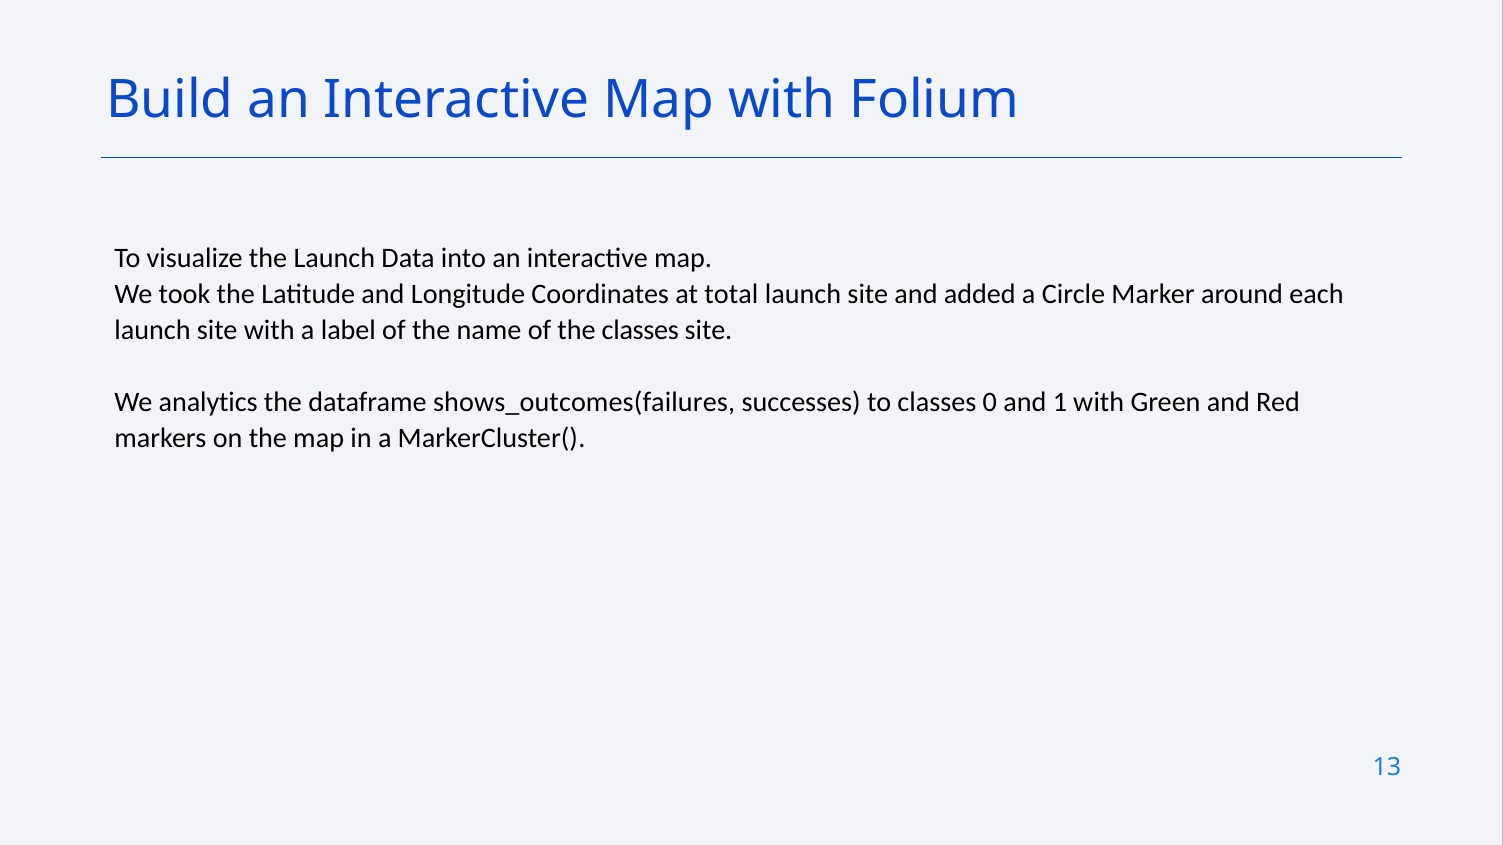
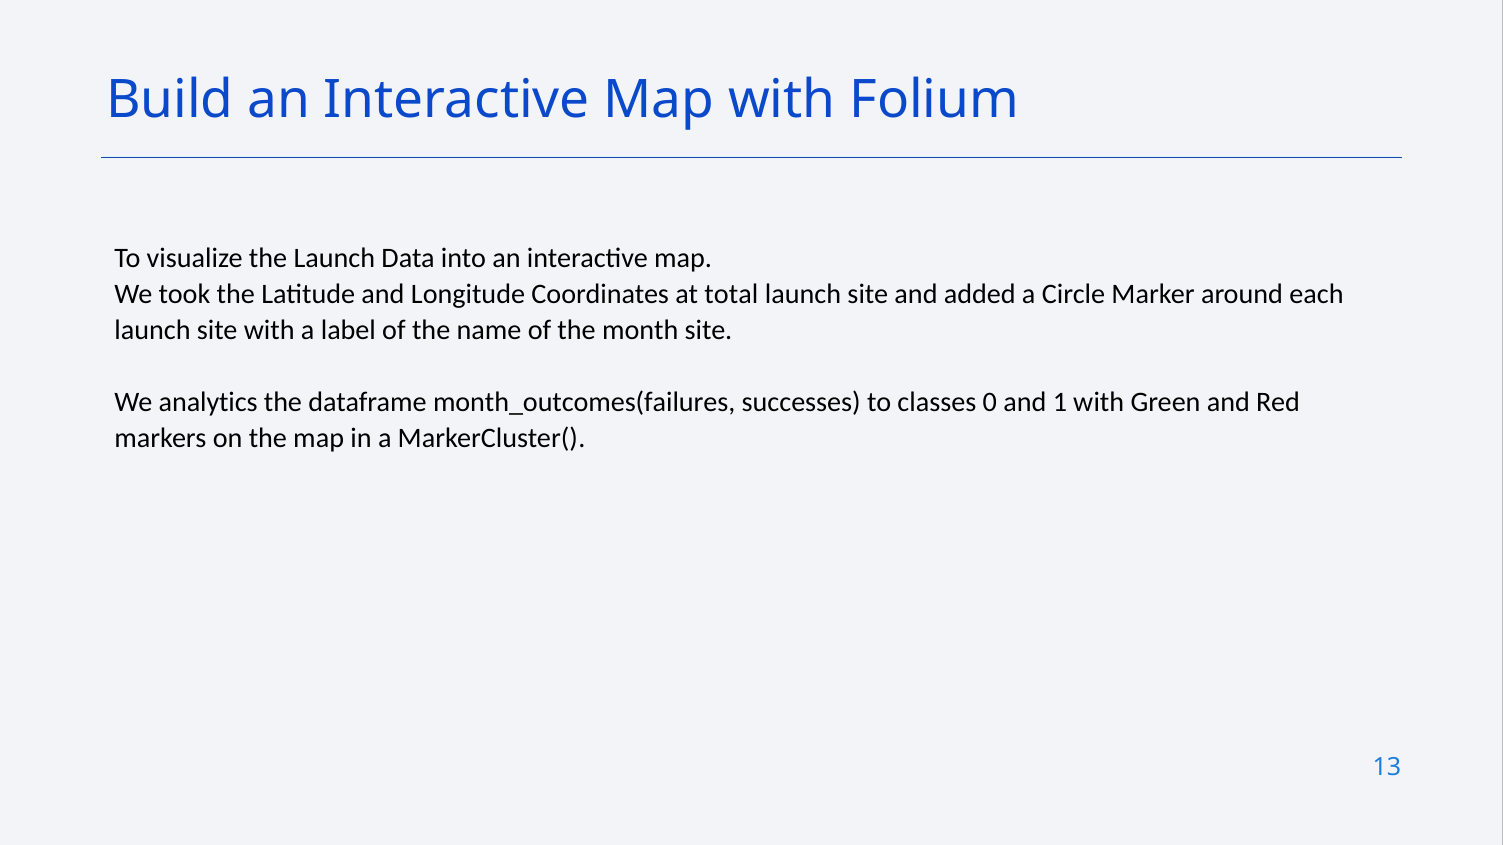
the classes: classes -> month (640, 330)
shows_outcomes(failures: shows_outcomes(failures -> month_outcomes(failures (584, 403)
